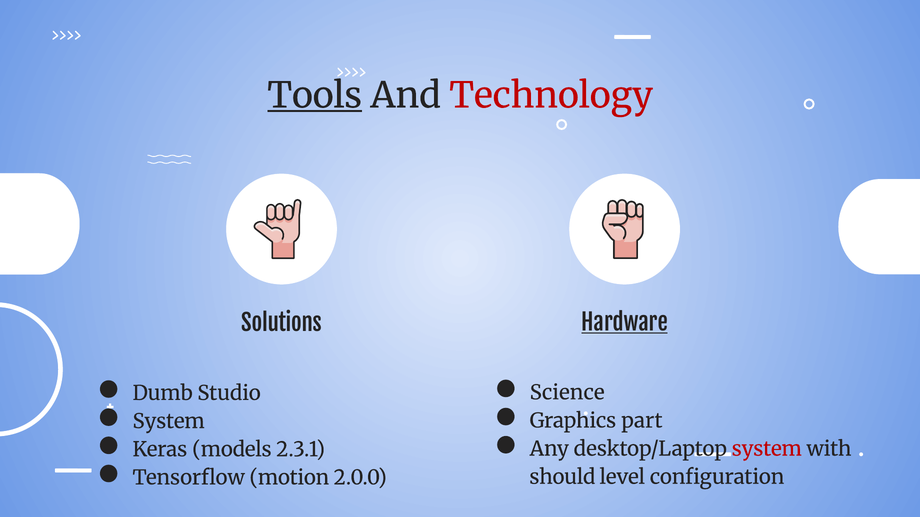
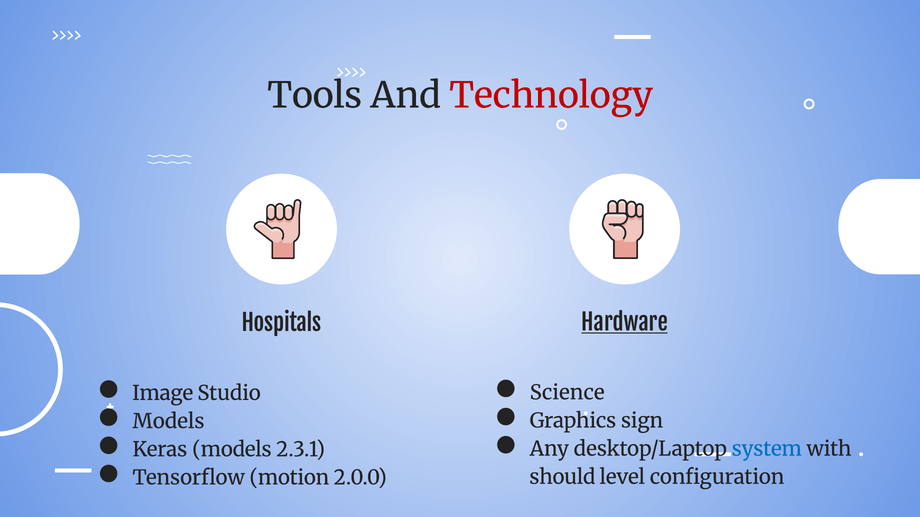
Tools underline: present -> none (315, 96)
Solutions: Solutions -> Hospitals (282, 324)
Dumb: Dumb -> Image (163, 394)
part: part -> sign (642, 421)
System: System -> Models (168, 422)
system colour: red -> blue (767, 449)
